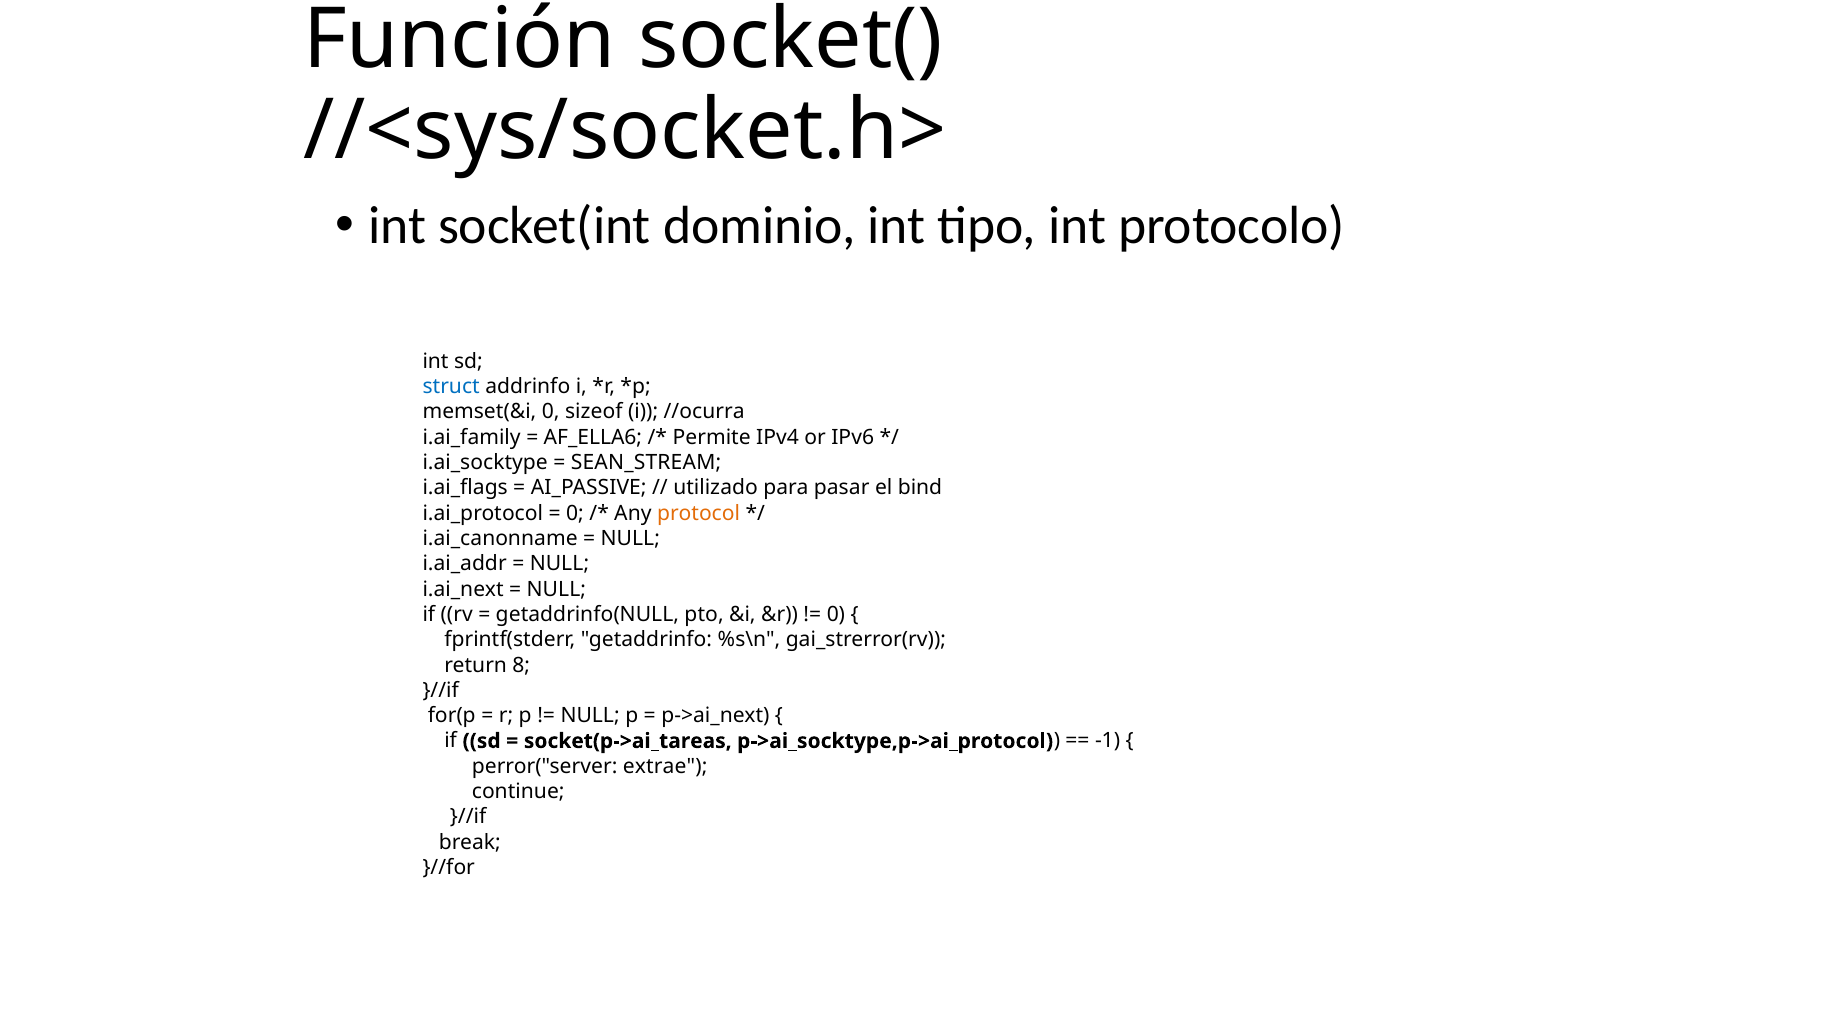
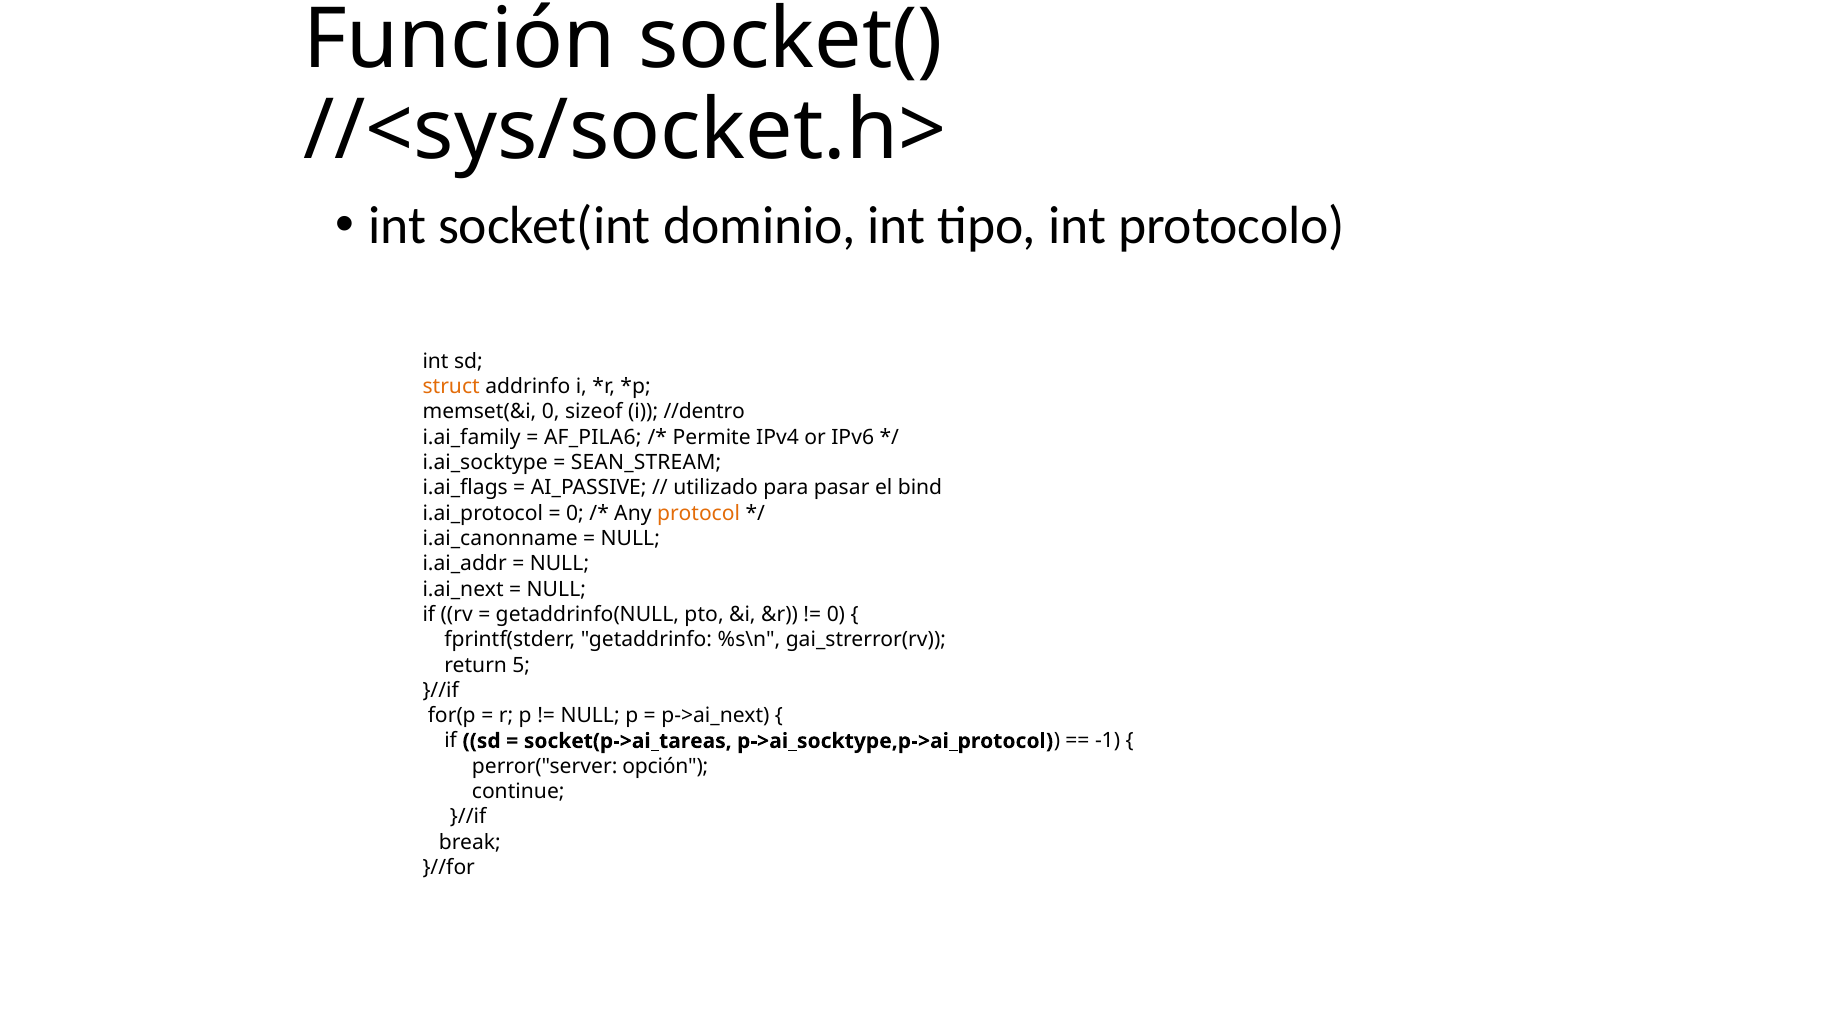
struct colour: blue -> orange (451, 386)
//ocurra: //ocurra -> //dentro (704, 412)
AF_ELLA6: AF_ELLA6 -> AF_PILA6 (593, 437)
8: 8 -> 5 (521, 665)
extrae: extrae -> opción (665, 766)
